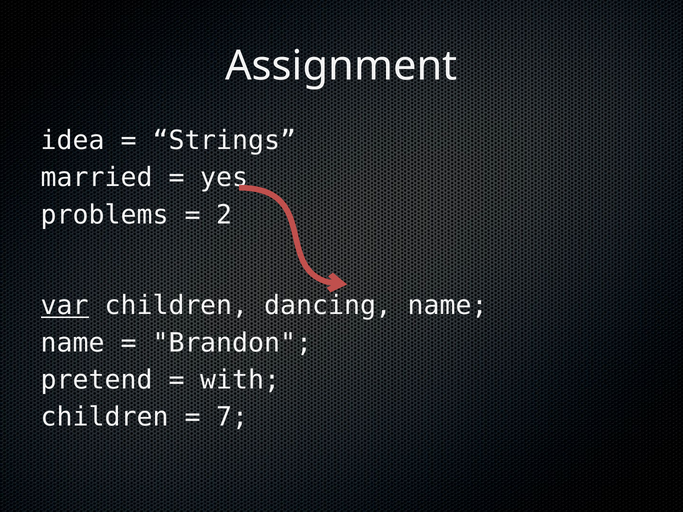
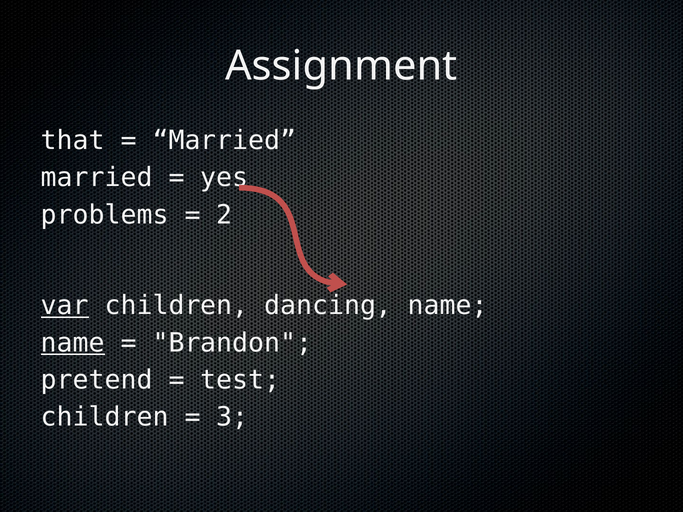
idea: idea -> that (73, 141)
Strings: Strings -> Married (224, 141)
name underline: none -> present (73, 343)
with: with -> test (240, 380)
7: 7 -> 3 (232, 417)
